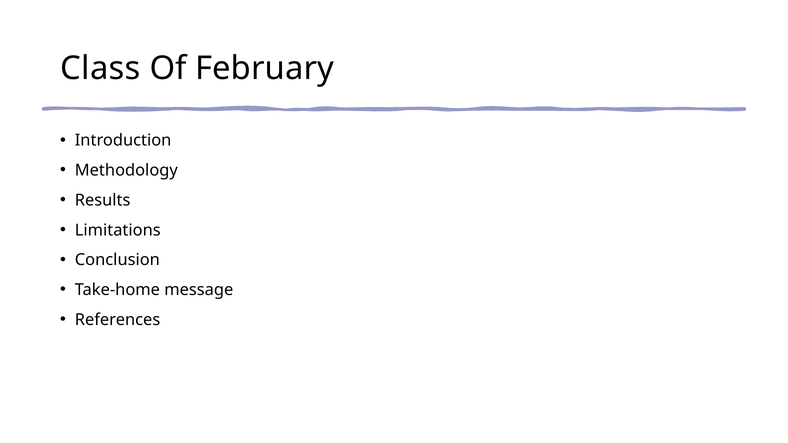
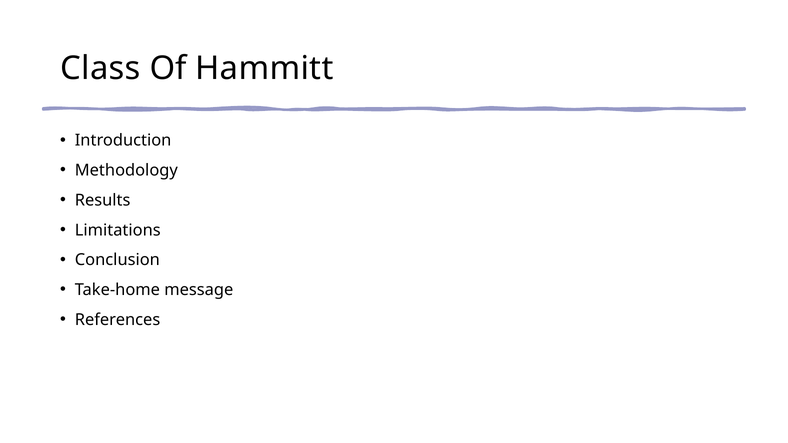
February: February -> Hammitt (264, 69)
